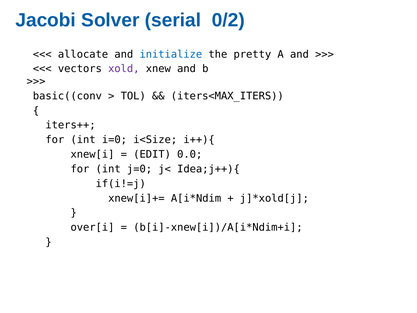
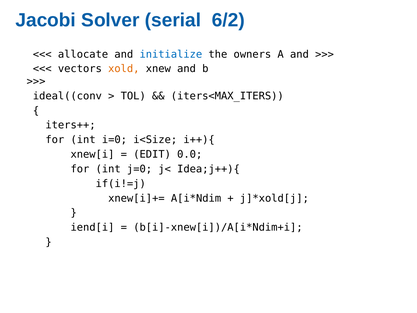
0/2: 0/2 -> 6/2 (228, 20)
pretty: pretty -> owners (252, 54)
xold colour: purple -> orange (124, 69)
basic((conv: basic((conv -> ideal((conv (67, 96)
over[i: over[i -> iend[i (92, 227)
